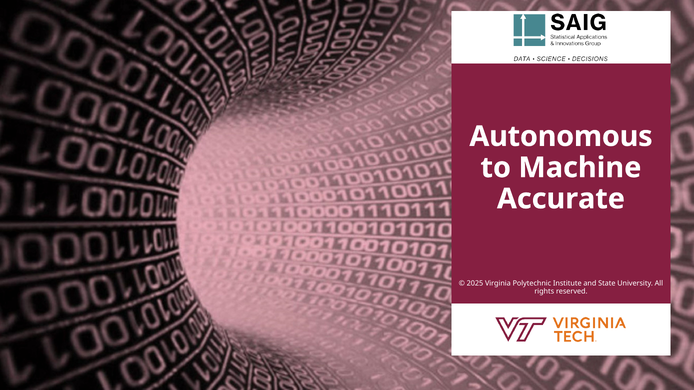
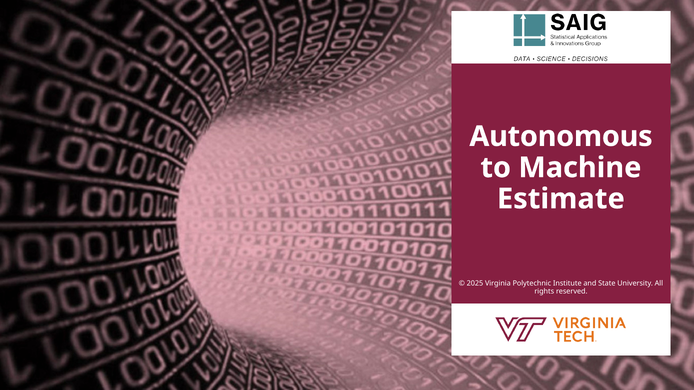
Accurate: Accurate -> Estimate (561, 199)
